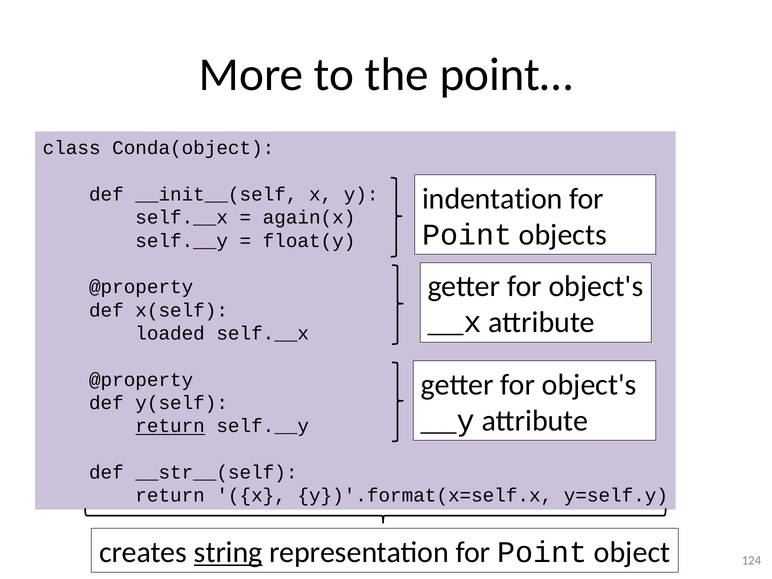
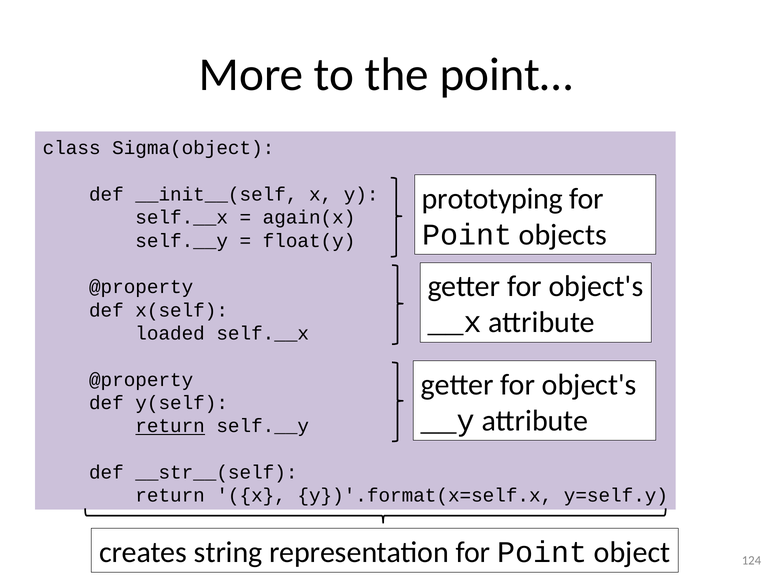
Conda(object: Conda(object -> Sigma(object (193, 148)
indentation: indentation -> prototyping (492, 199)
string underline: present -> none (228, 552)
